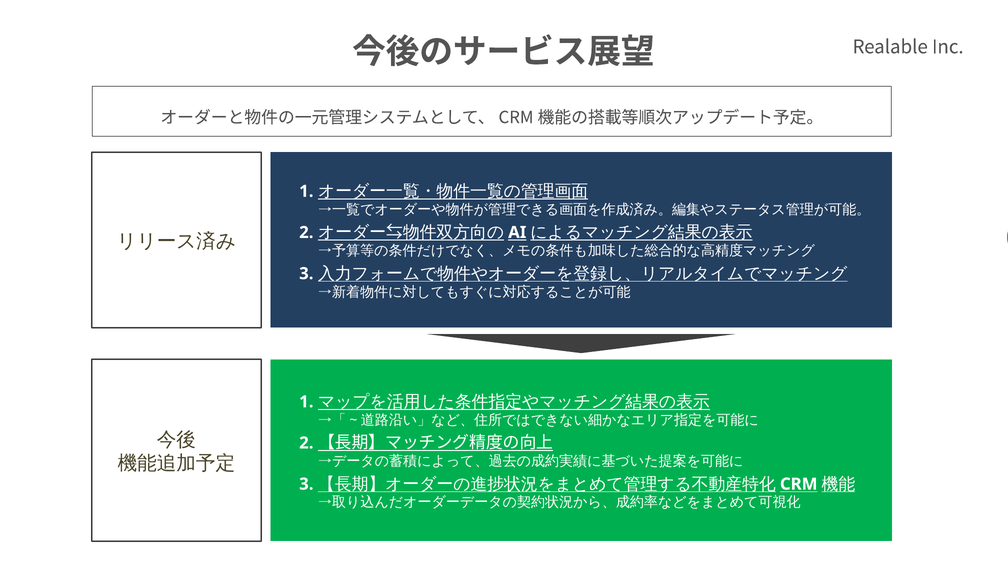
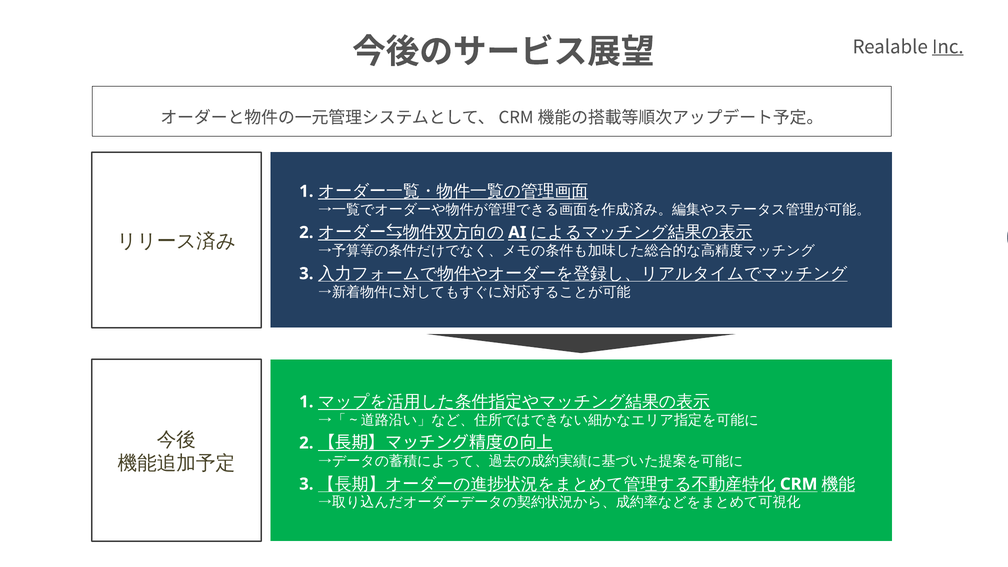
Inc underline: none -> present (948, 47)
